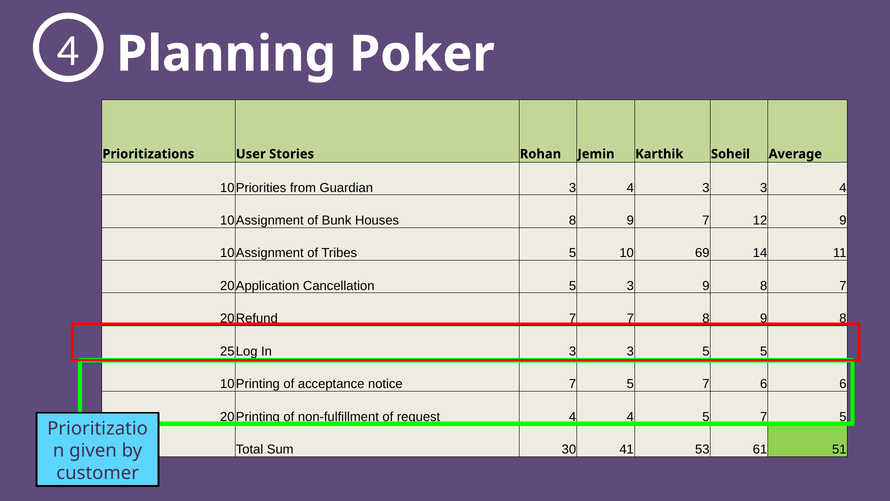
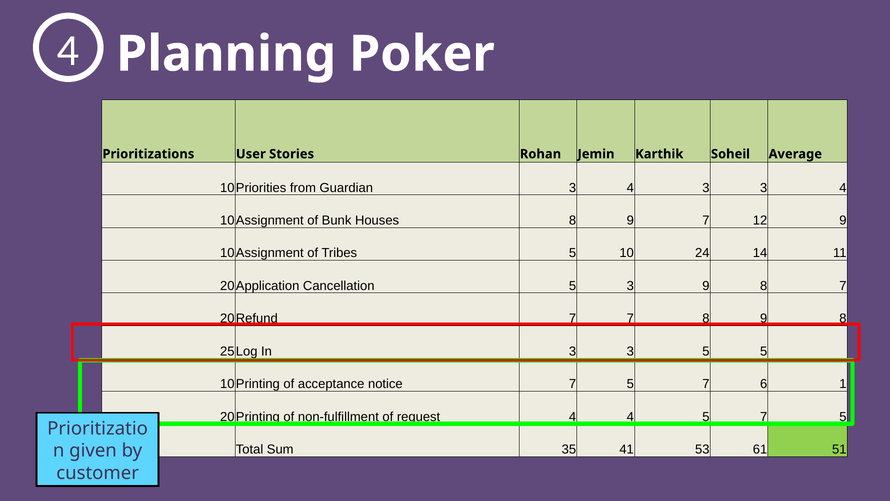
69: 69 -> 24 (702, 253)
6 6: 6 -> 1 (843, 384)
30: 30 -> 35 (569, 449)
